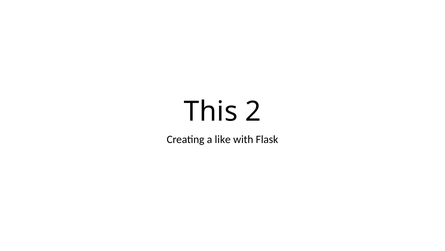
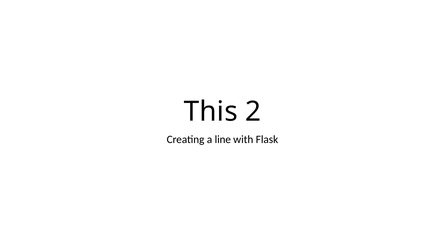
like: like -> line (223, 139)
